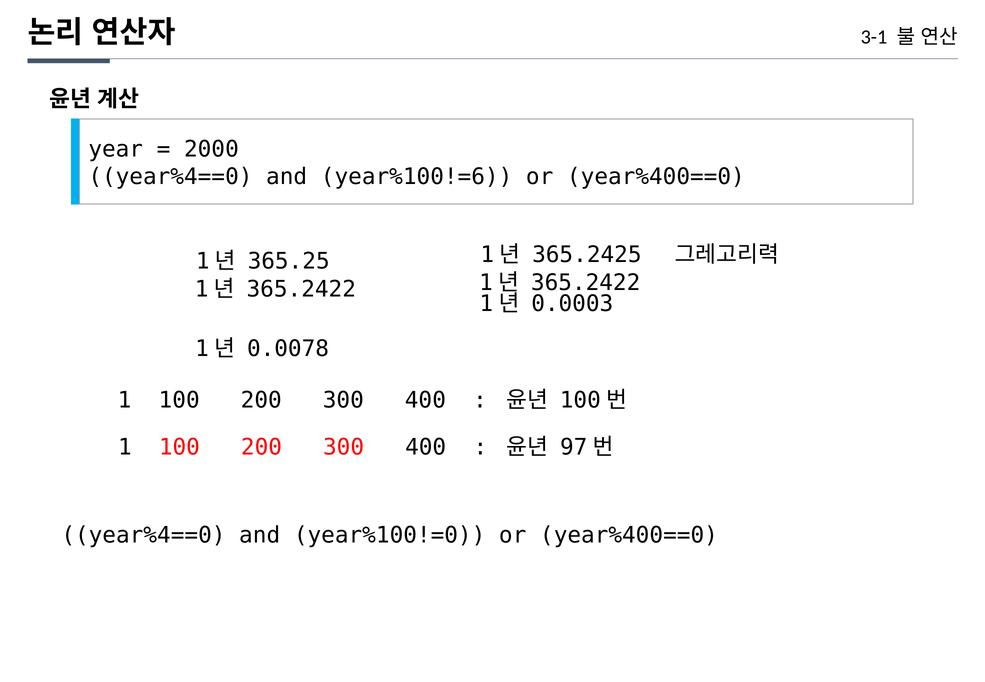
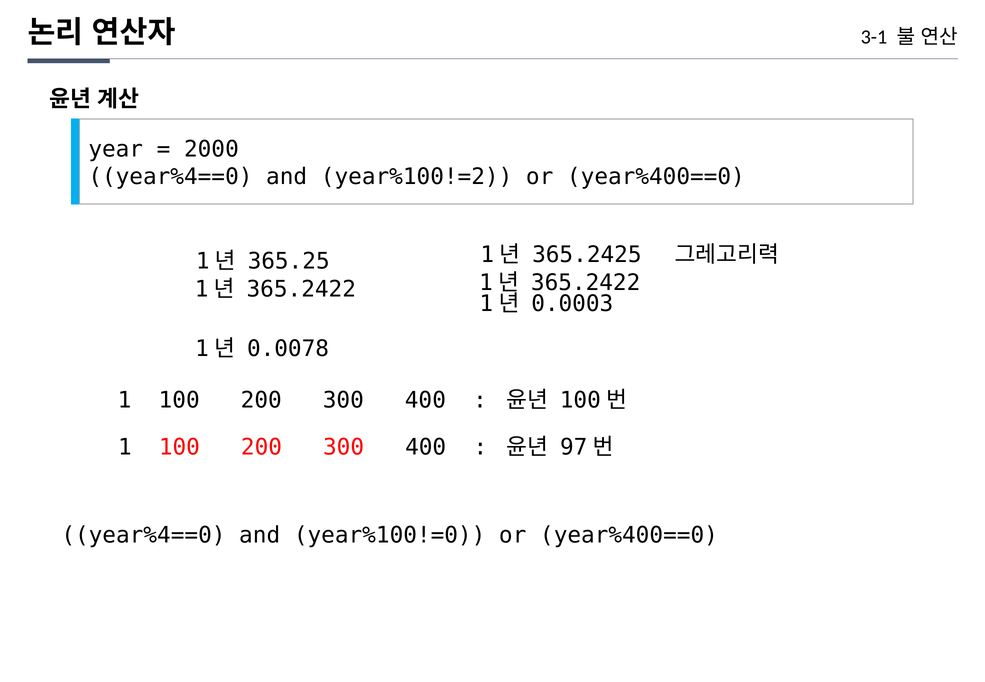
year%100!=6: year%100!=6 -> year%100!=2 (417, 177)
